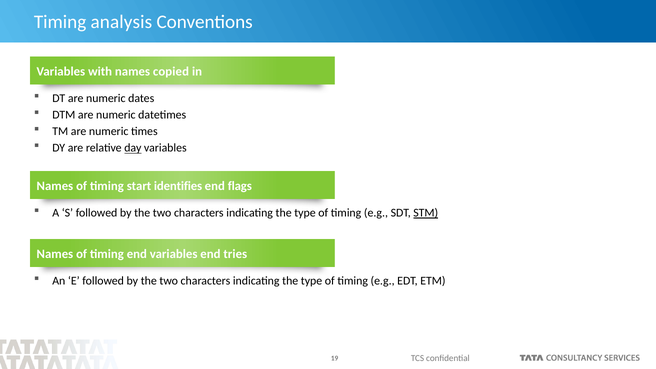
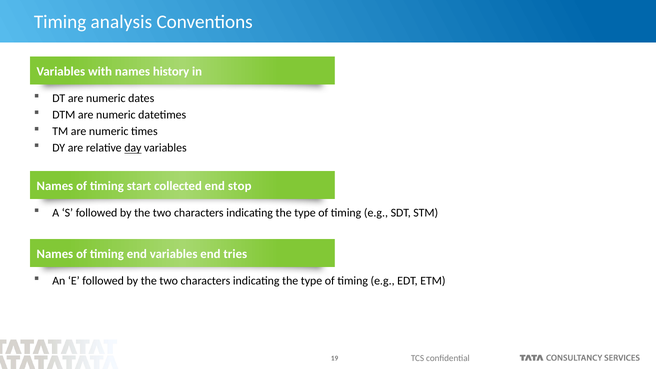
copied: copied -> history (171, 71)
identifies: identifies -> collected (178, 186)
flags: flags -> stop (240, 186)
STM underline: present -> none (426, 213)
